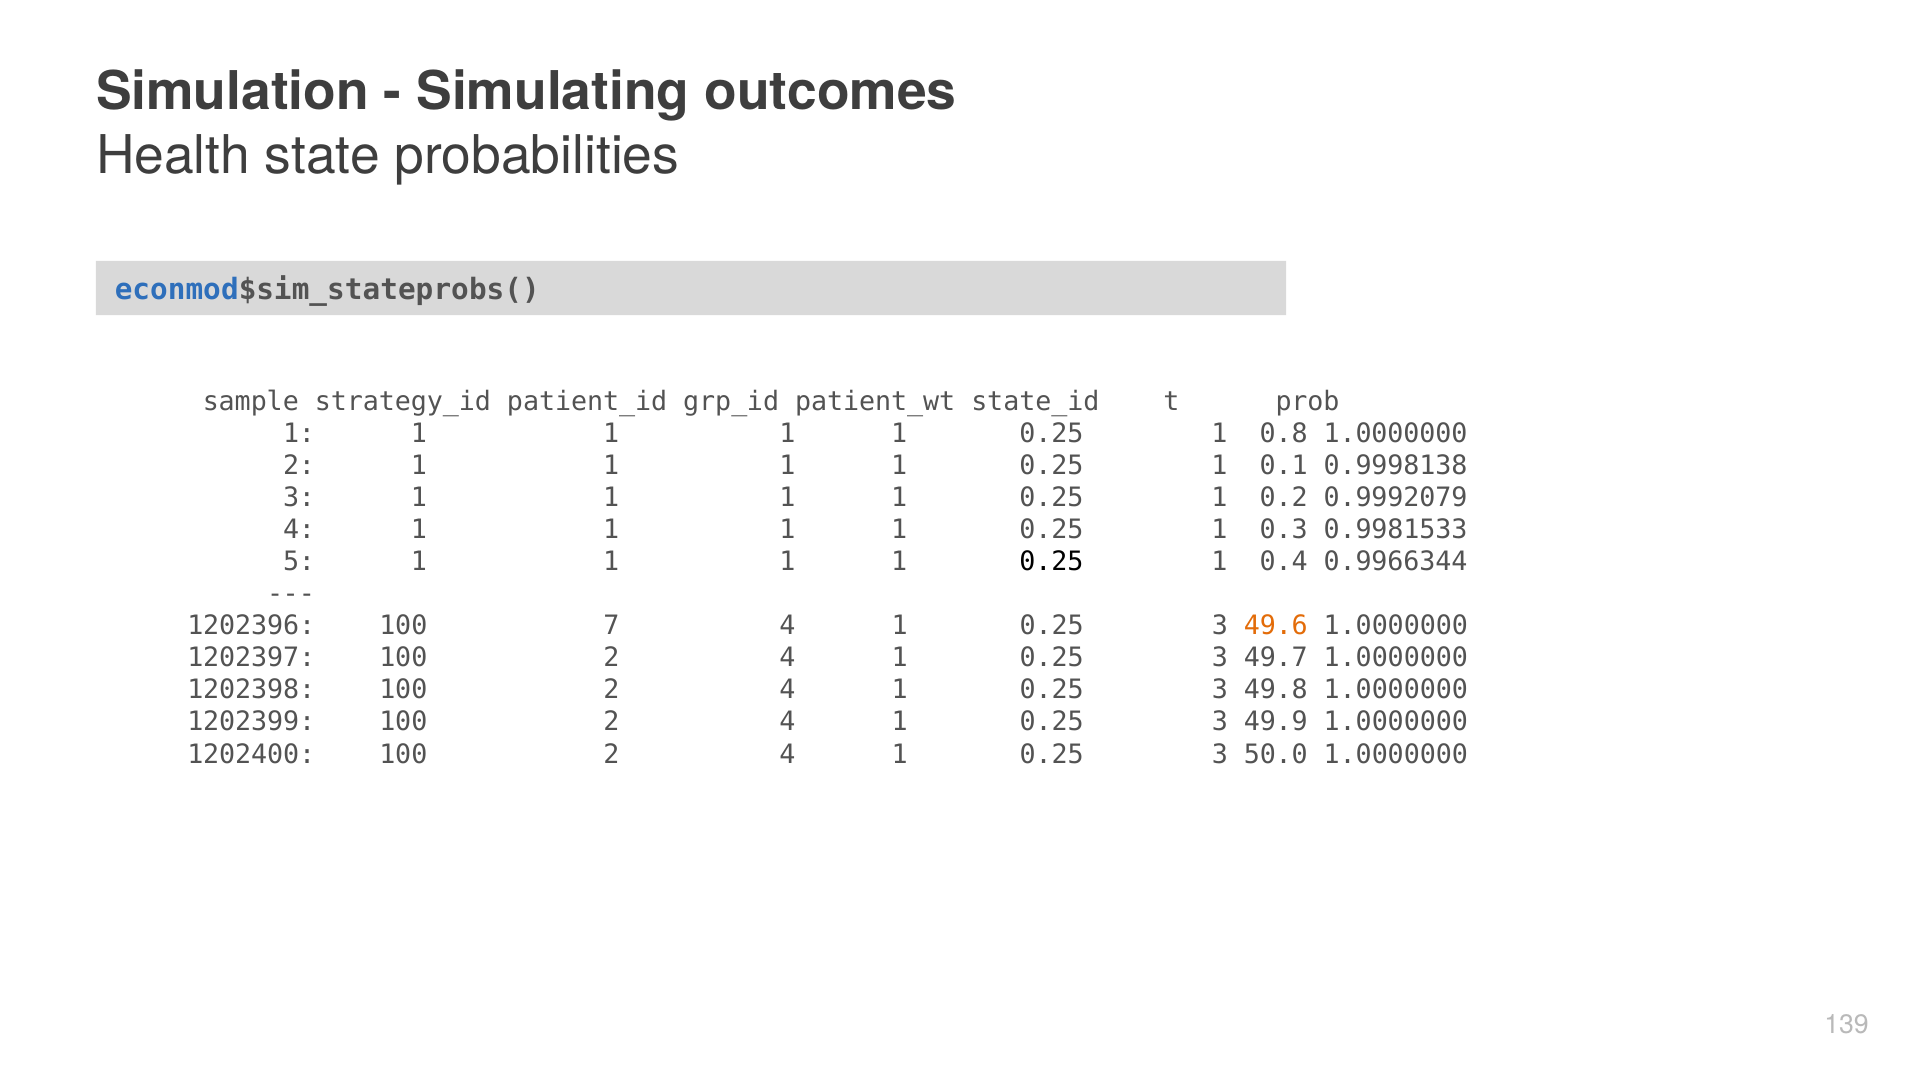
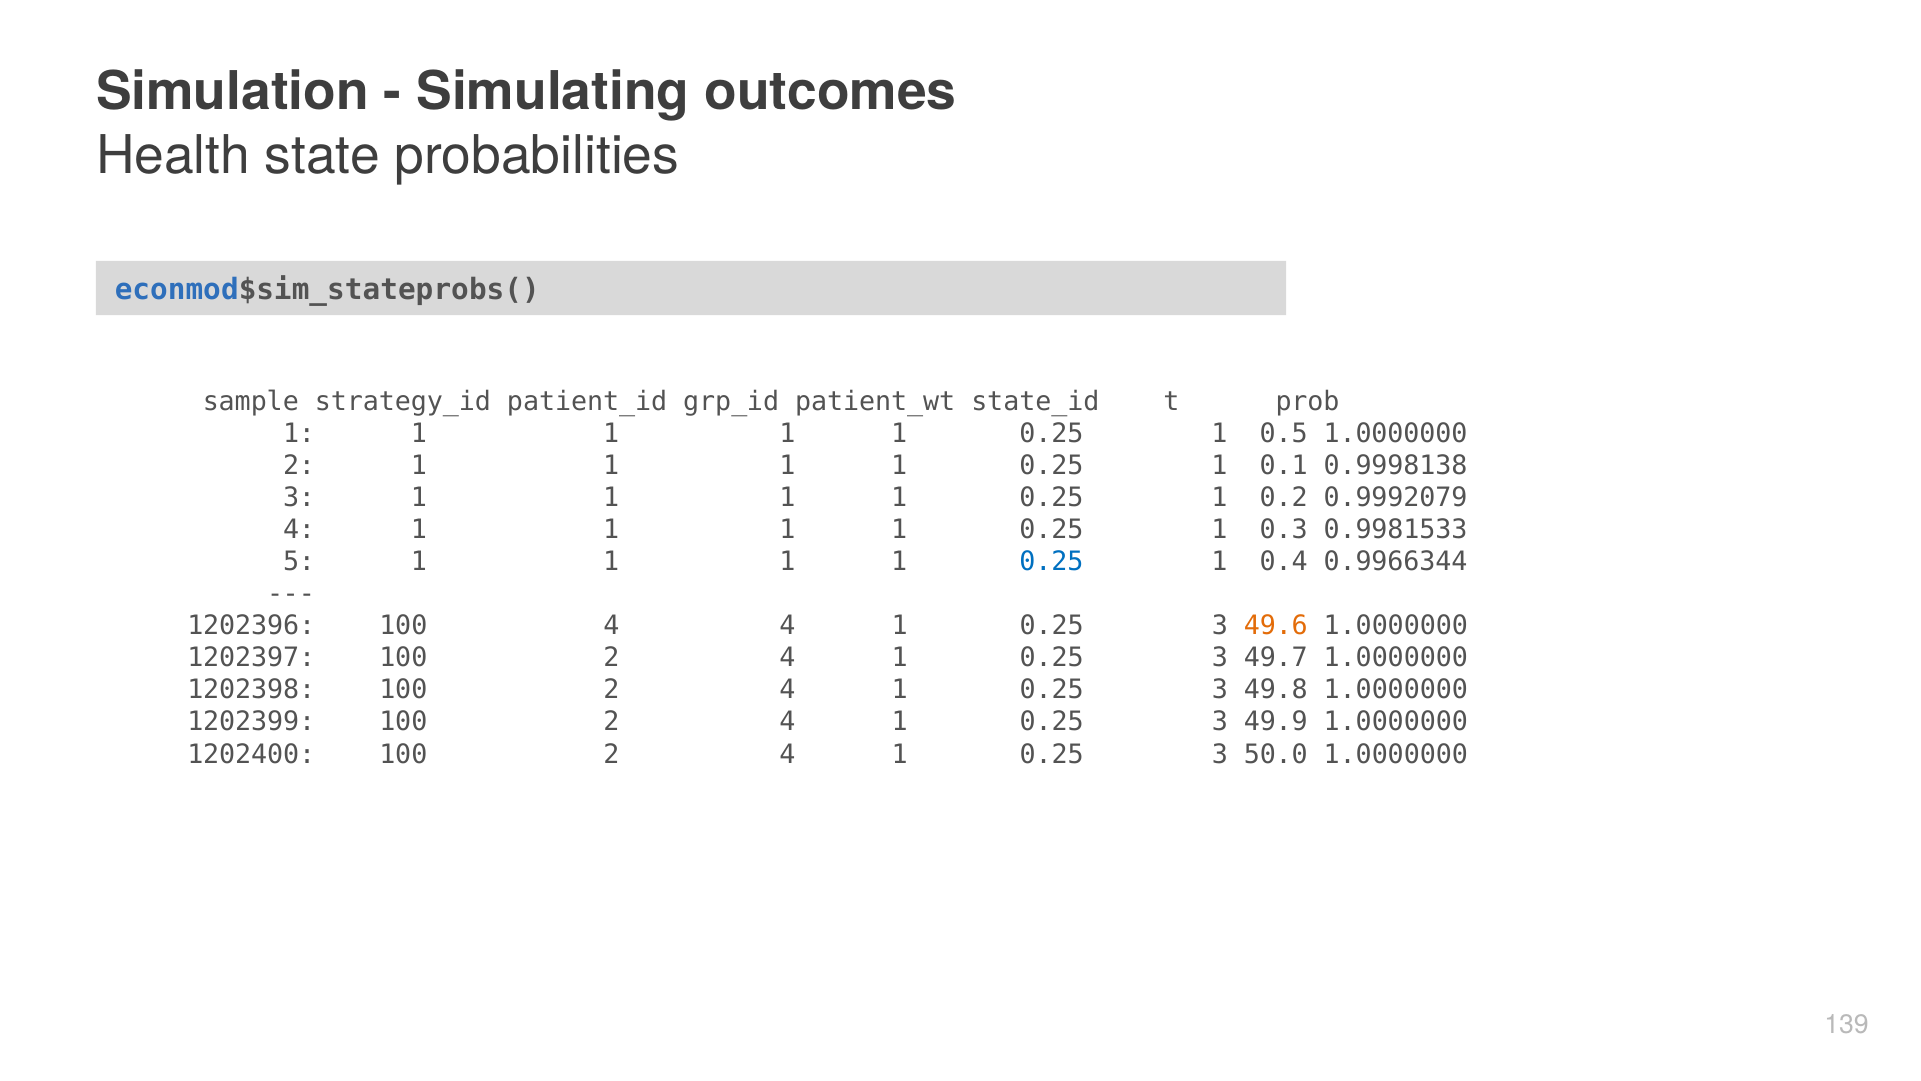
0.8: 0.8 -> 0.5 (1284, 433)
0.25 colour: black -> blue (1051, 562)
100 7: 7 -> 4 (612, 626)
